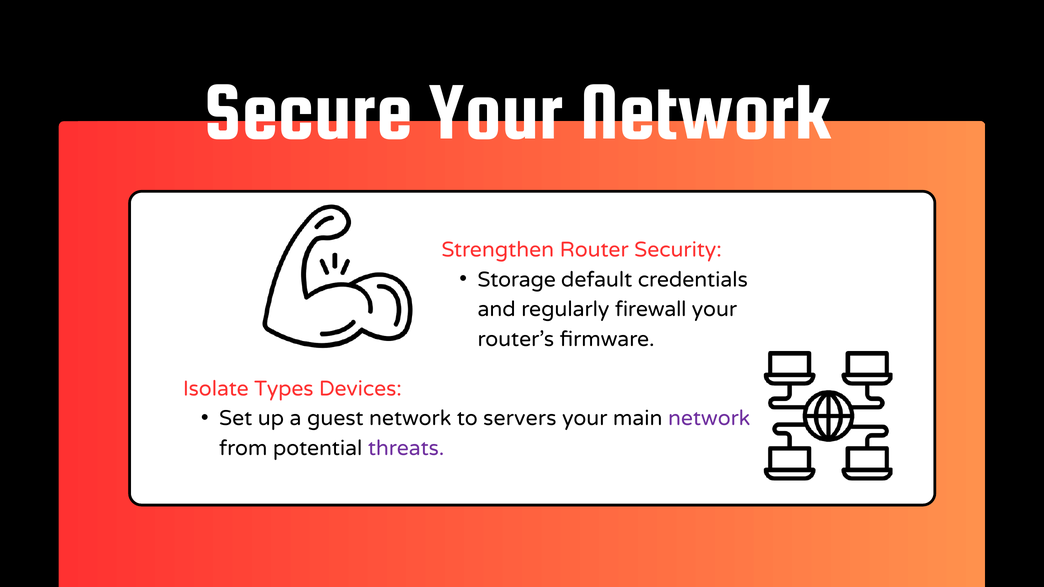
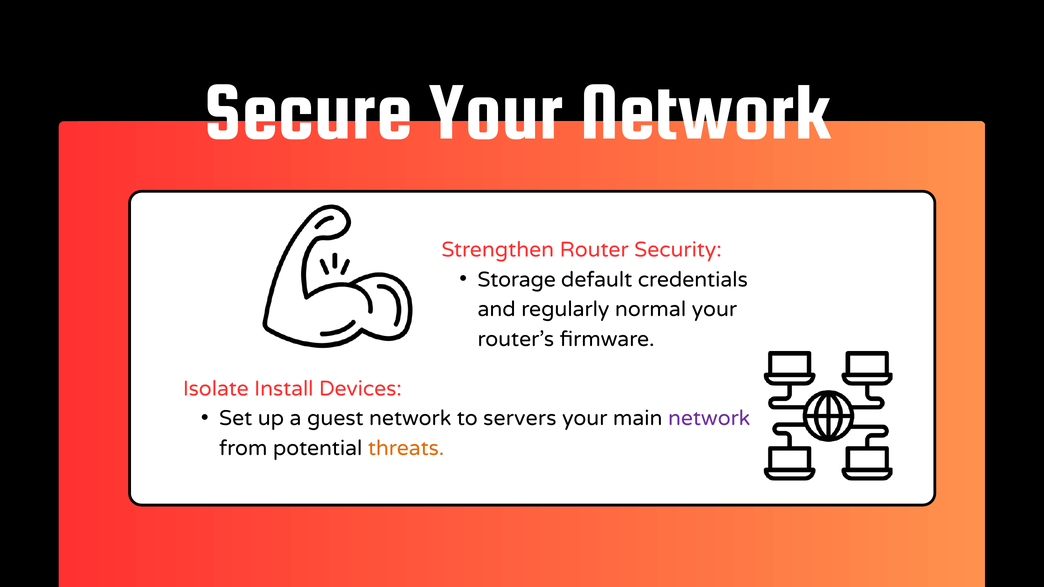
firewall: firewall -> normal (651, 309)
Types: Types -> Install (284, 389)
threats colour: purple -> orange (406, 448)
